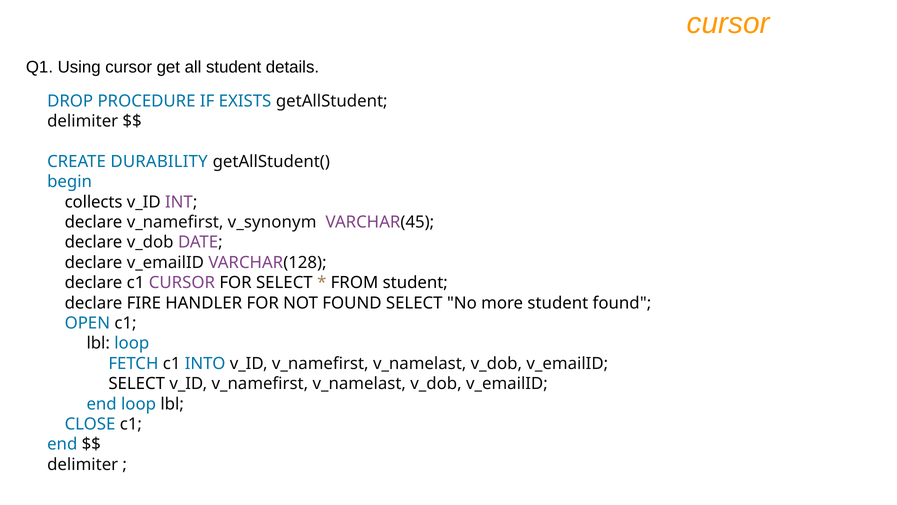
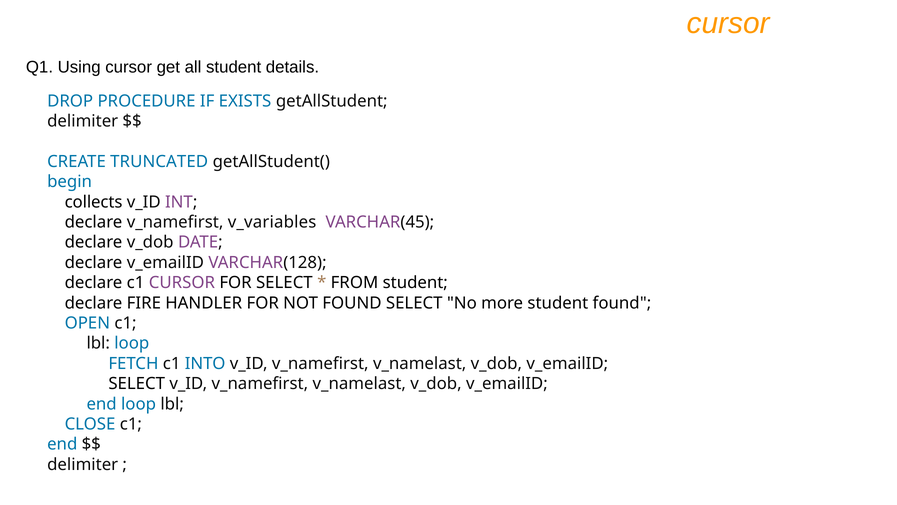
DURABILITY: DURABILITY -> TRUNCATED (159, 161)
v_synonym: v_synonym -> v_variables (272, 222)
